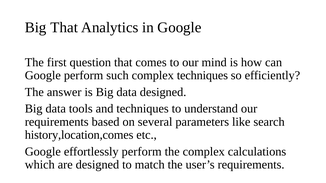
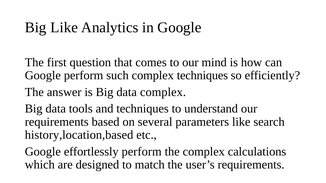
Big That: That -> Like (64, 27)
data designed: designed -> complex (163, 92)
history,location,comes: history,location,comes -> history,location,based (79, 135)
